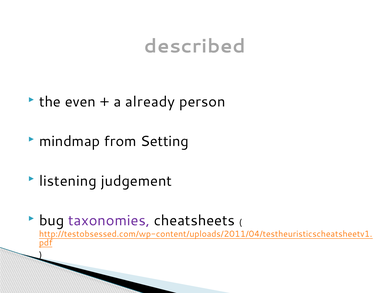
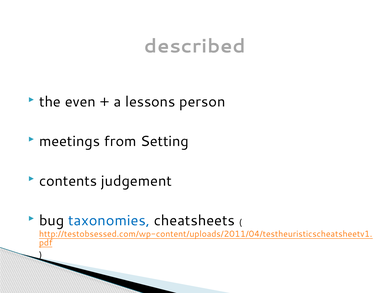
already: already -> lessons (150, 102)
mindmap: mindmap -> meetings (70, 141)
listening: listening -> contents (68, 181)
taxonomies colour: purple -> blue (109, 220)
